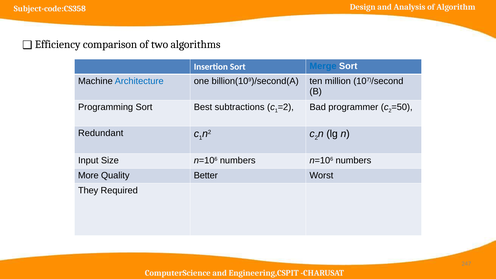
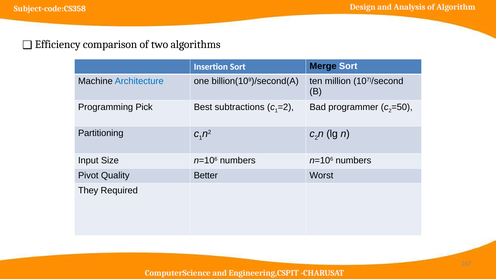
Merge colour: blue -> black (323, 66)
Programming Sort: Sort -> Pick (144, 107)
Redundant: Redundant -> Partitioning (101, 133)
More: More -> Pivot (88, 175)
